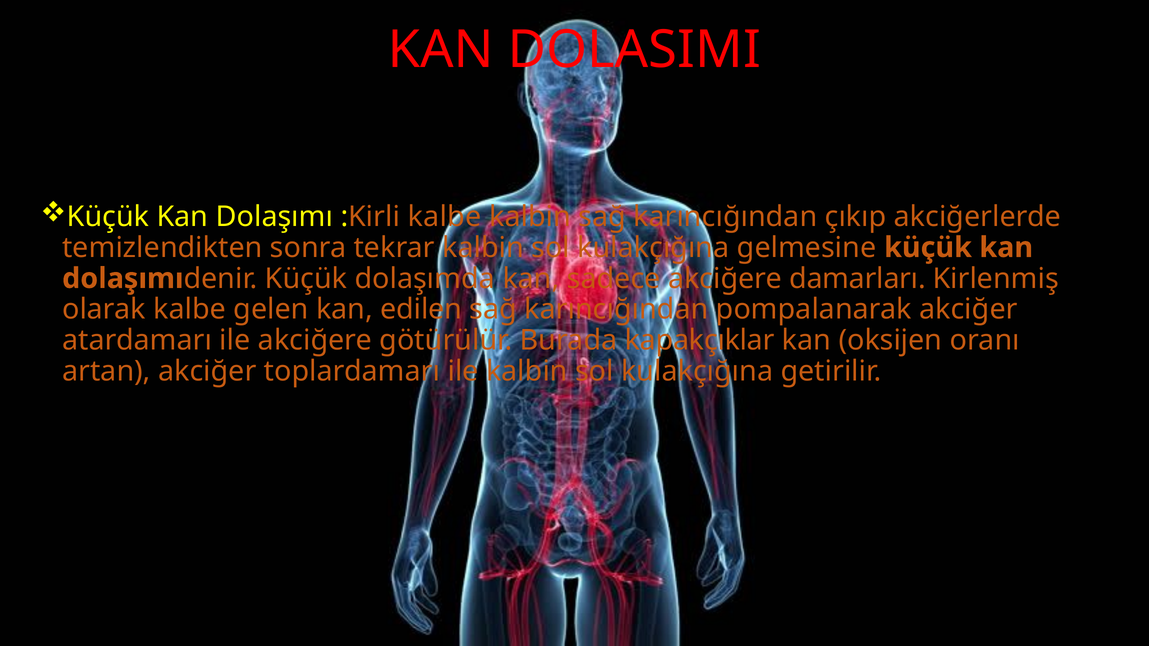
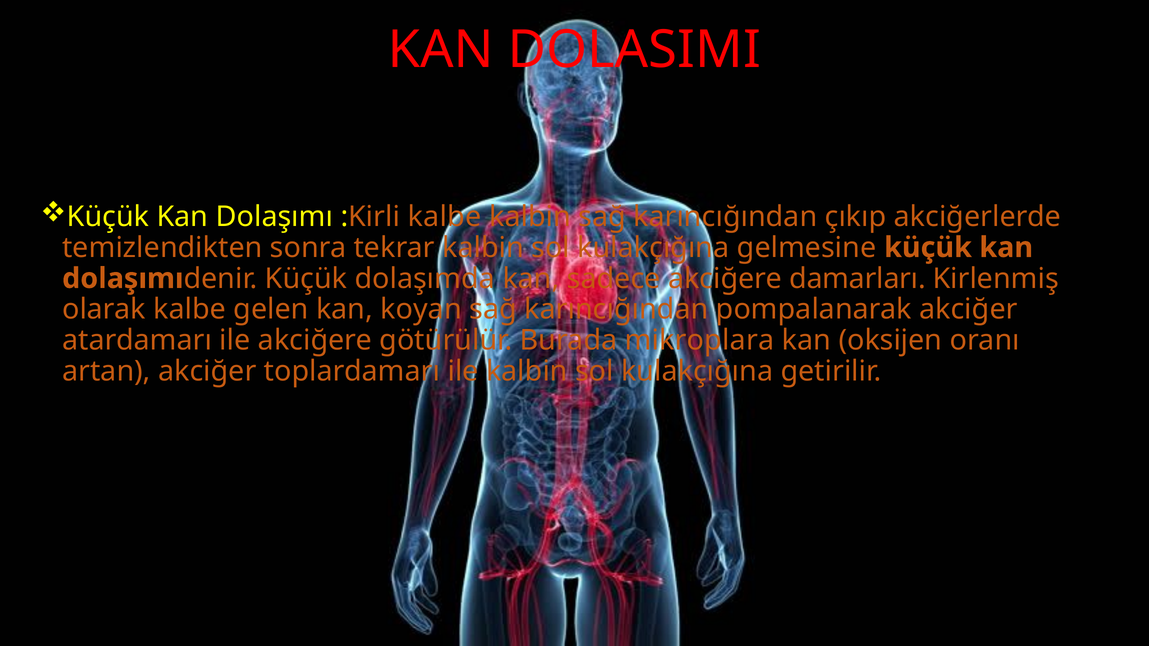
edilen: edilen -> koyan (421, 310)
kapakçıklar: kapakçıklar -> mikroplara (699, 341)
